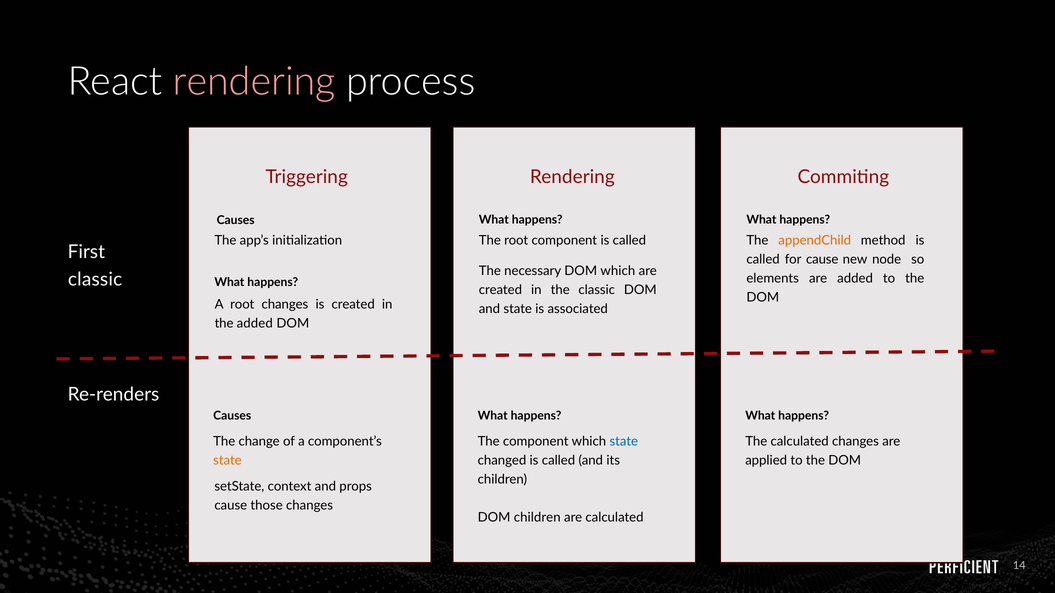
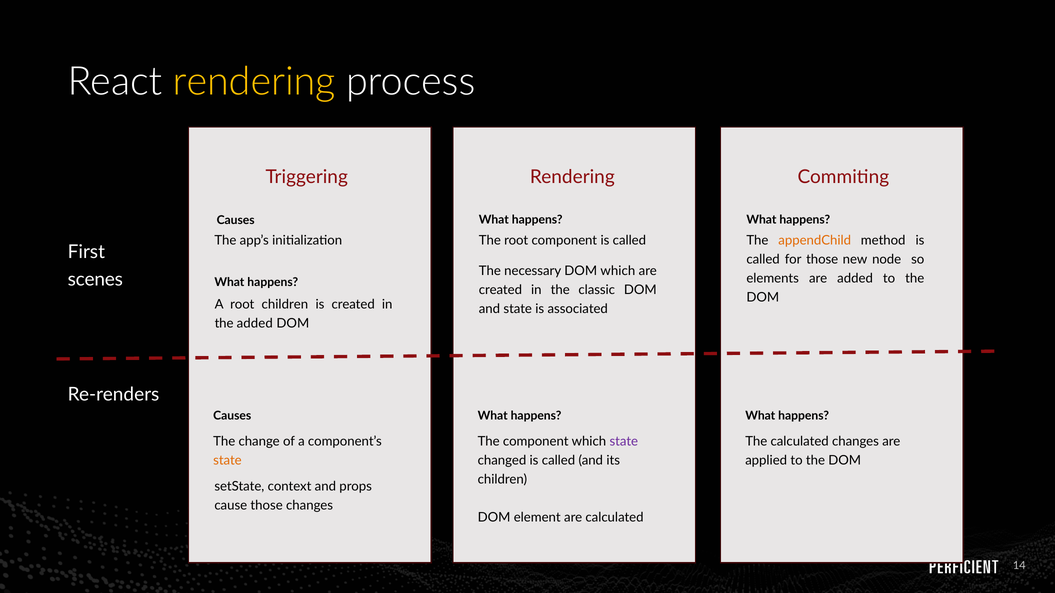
rendering colour: pink -> yellow (254, 82)
for cause: cause -> those (822, 260)
classic: classic -> scenes (95, 280)
root changes: changes -> children (285, 305)
state colour: blue -> purple (624, 442)
DOM children: children -> element (537, 518)
